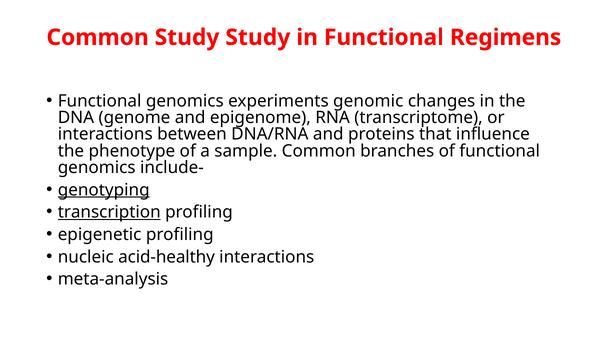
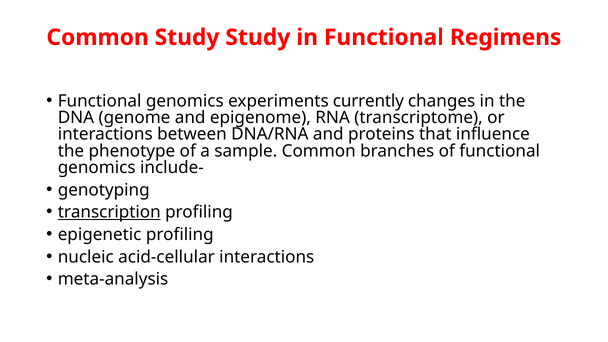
genomic: genomic -> currently (368, 101)
genotyping underline: present -> none (104, 190)
acid-healthy: acid-healthy -> acid-cellular (166, 257)
